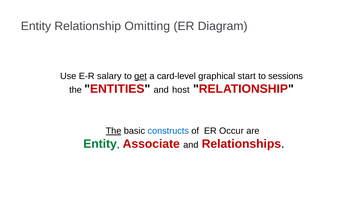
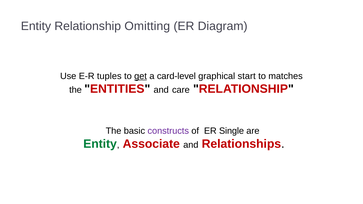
salary: salary -> tuples (109, 76)
sessions: sessions -> matches (286, 76)
host: host -> care (181, 90)
The underline: present -> none (114, 131)
constructs colour: blue -> purple (168, 131)
Occur: Occur -> Single (232, 131)
